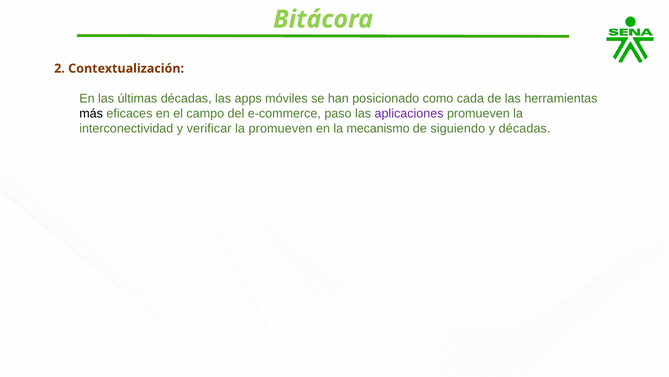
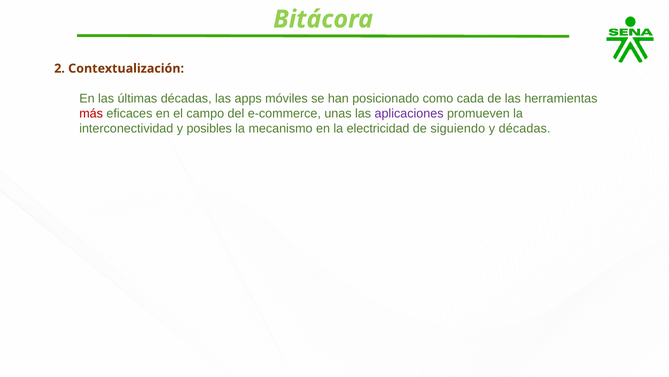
más colour: black -> red (91, 114)
paso: paso -> unas (338, 114)
verificar: verificar -> posibles (209, 129)
la promueven: promueven -> mecanismo (281, 129)
mecanismo: mecanismo -> electricidad (378, 129)
